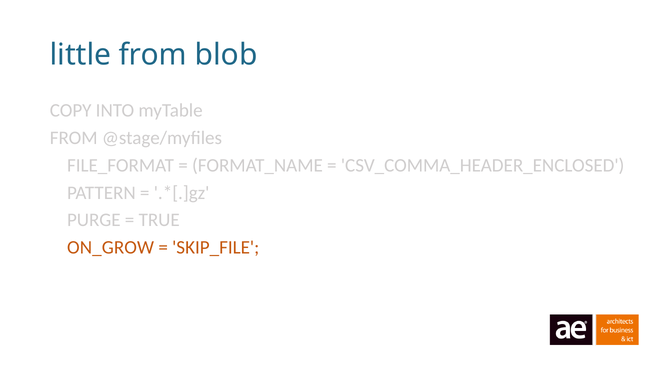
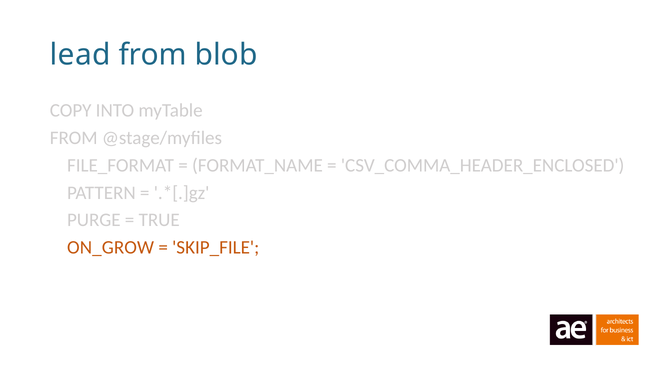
little: little -> lead (80, 55)
